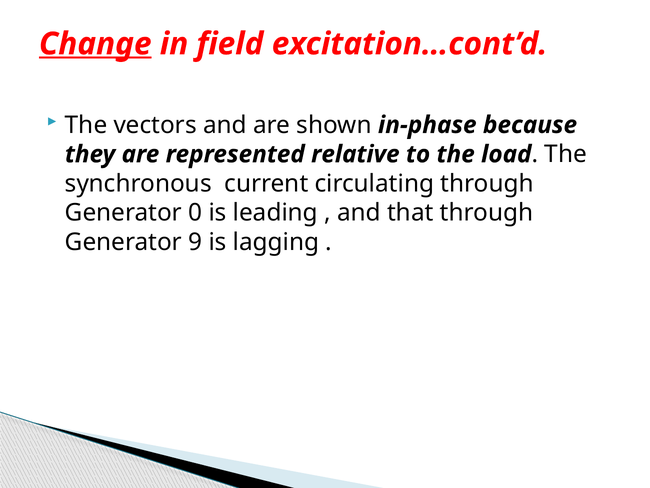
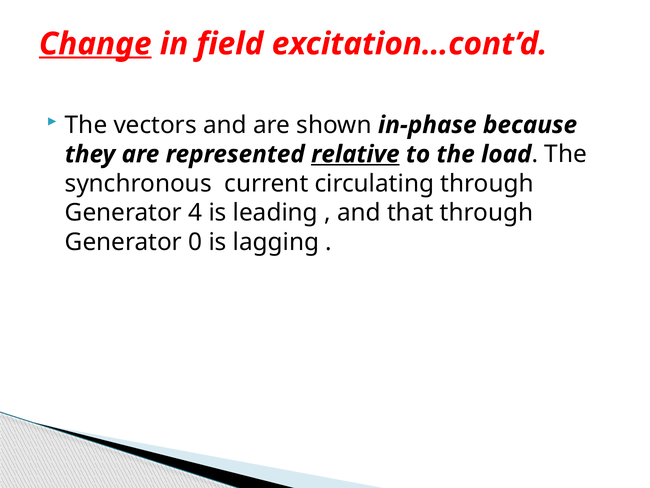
relative underline: none -> present (355, 154)
0: 0 -> 4 (195, 213)
9: 9 -> 0 (195, 242)
